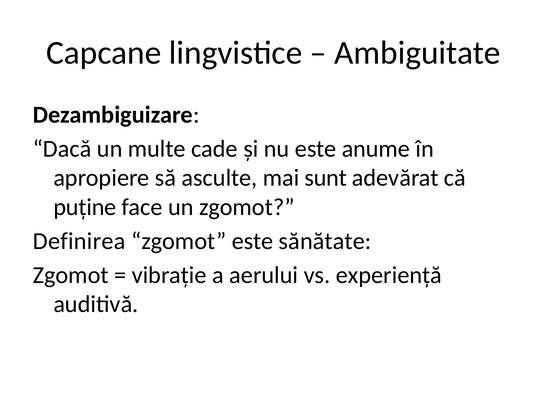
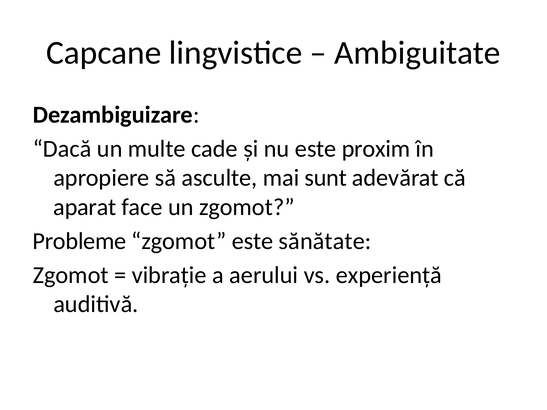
anume: anume -> proxim (376, 149)
puține: puține -> aparat (85, 207)
Definirea: Definirea -> Probleme (79, 241)
